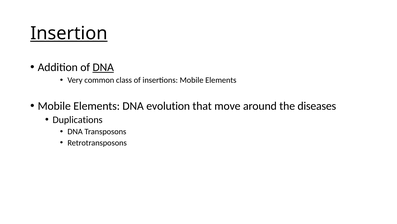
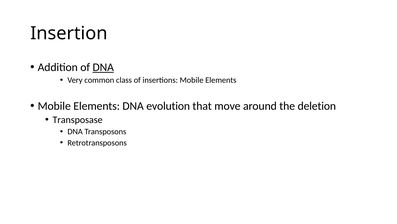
Insertion underline: present -> none (69, 33)
diseases: diseases -> deletion (317, 106)
Duplications: Duplications -> Transposase (78, 119)
